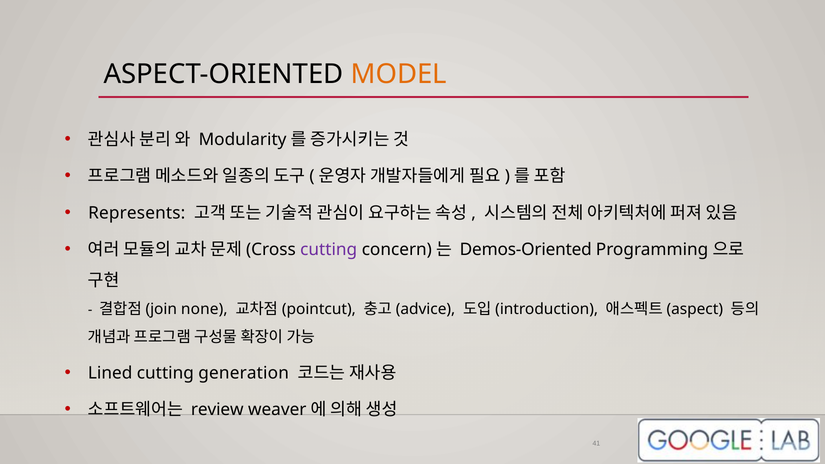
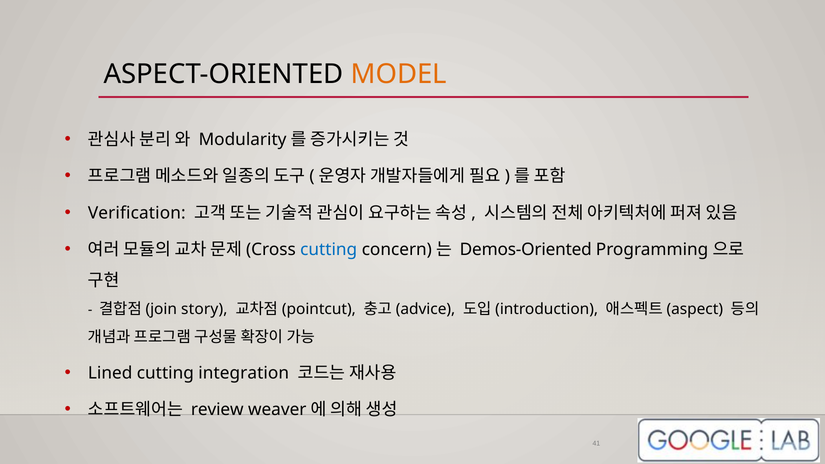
Represents: Represents -> Verification (137, 213)
cutting colour: purple -> blue (329, 250)
none: none -> story (204, 309)
generation: generation -> integration (244, 373)
